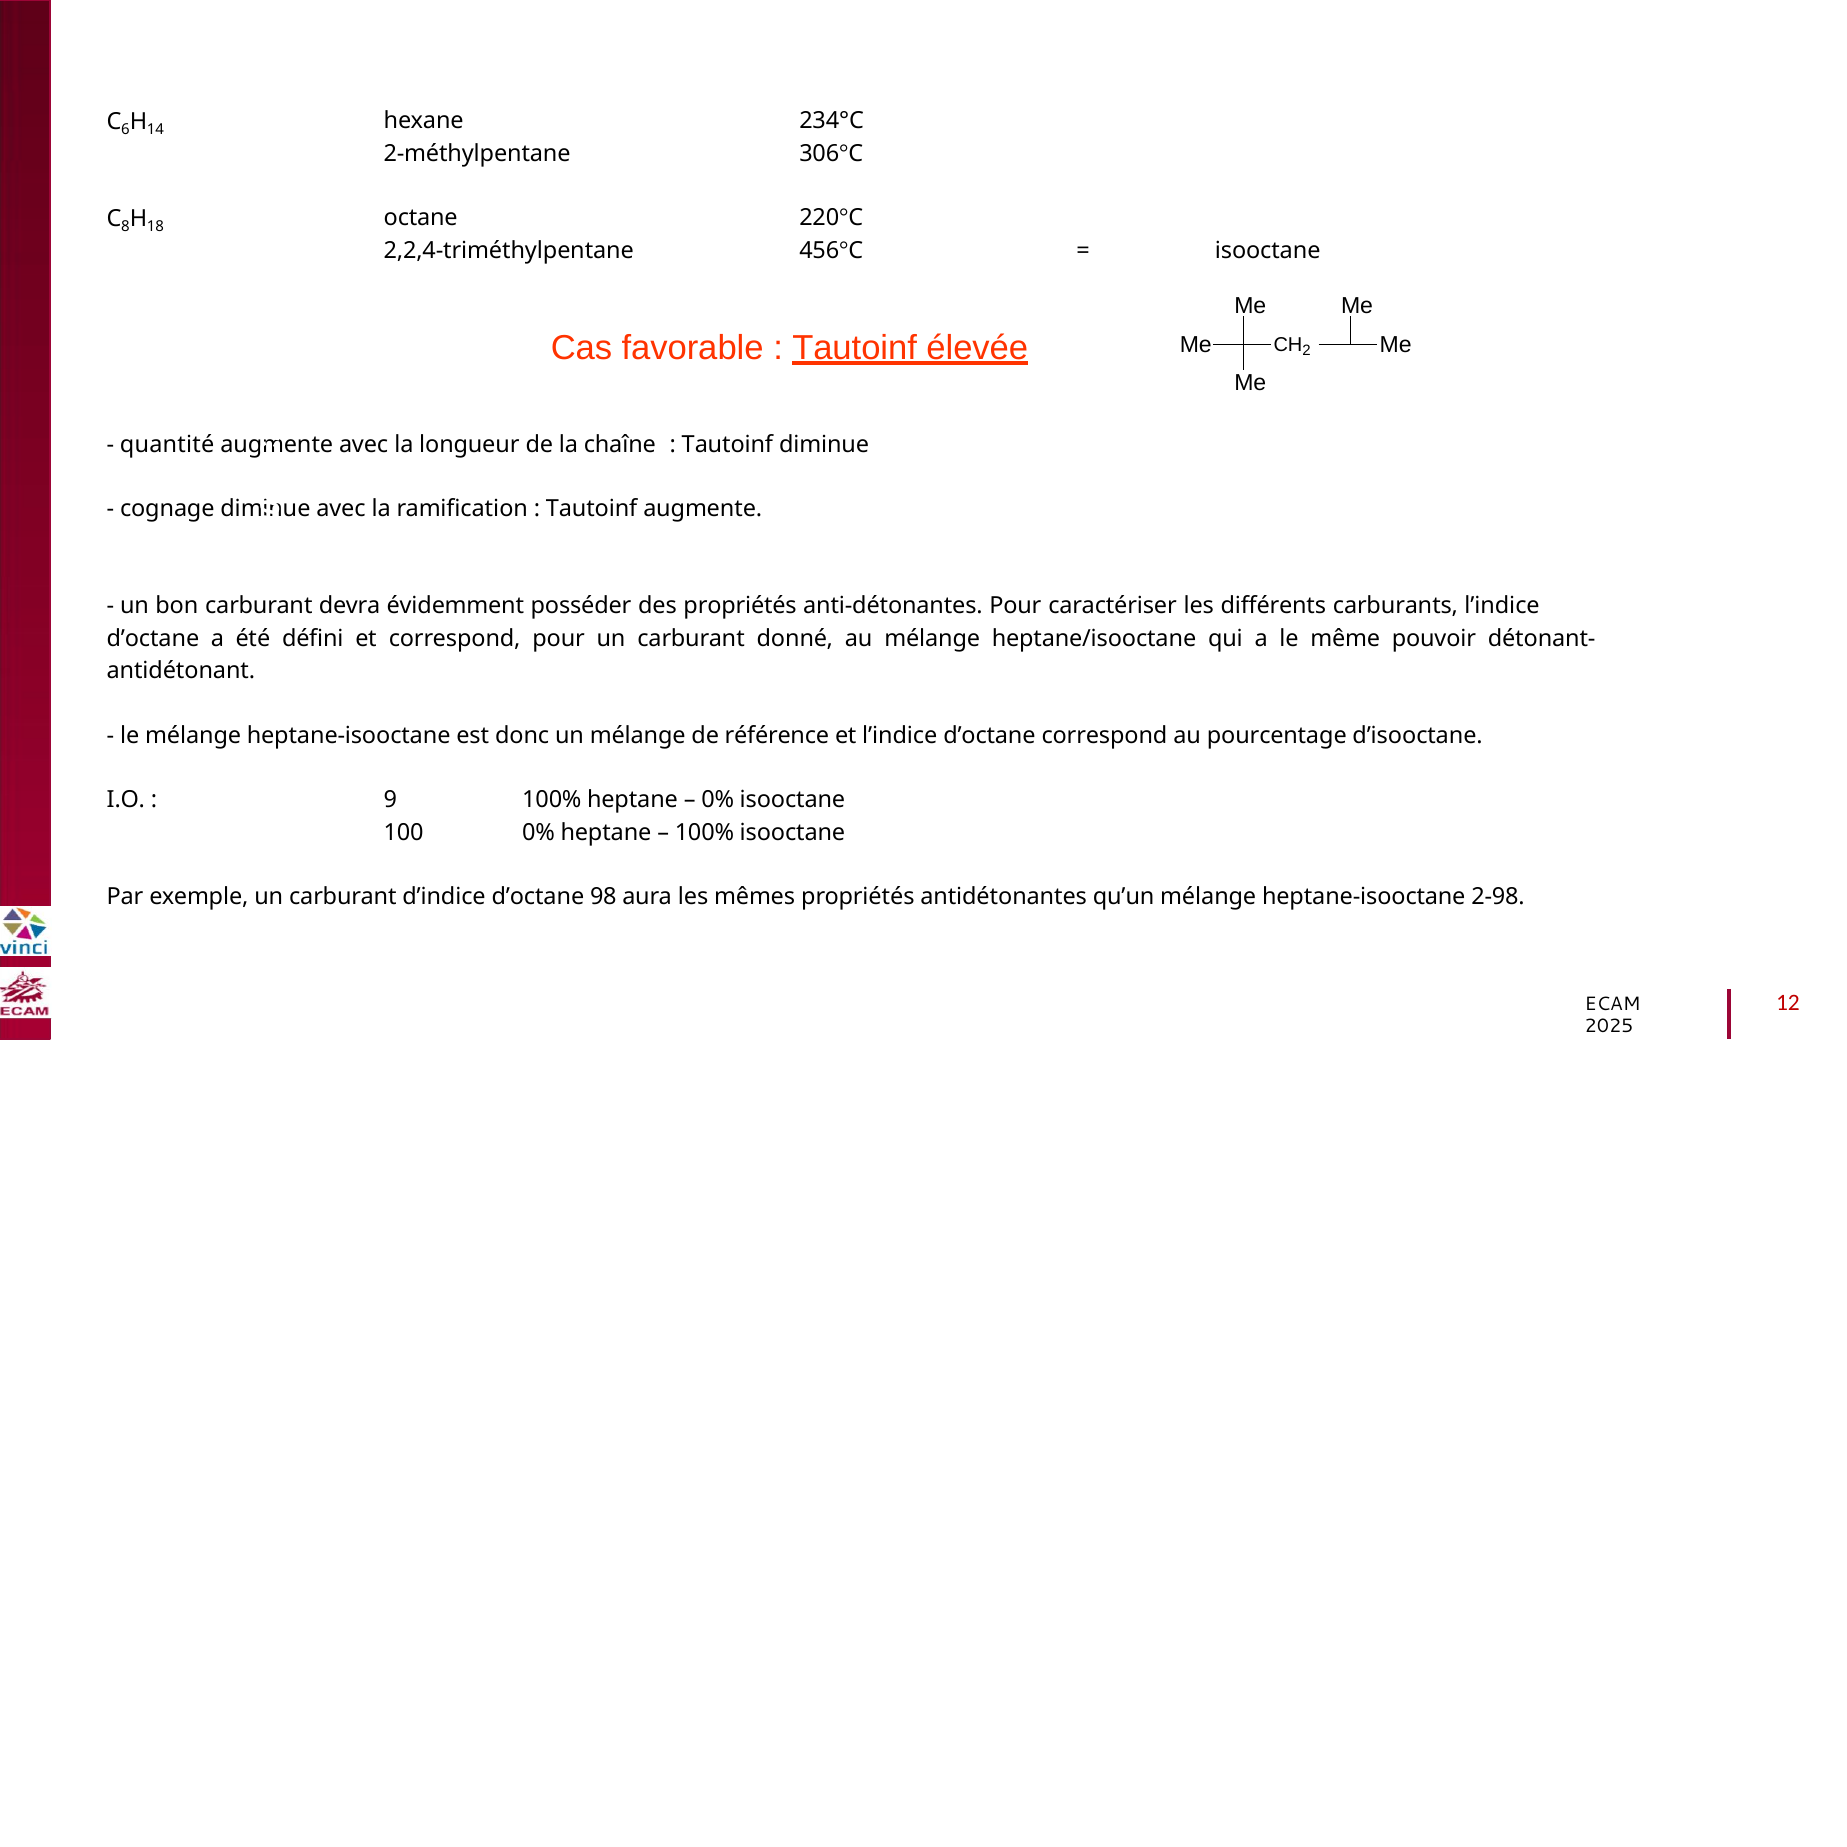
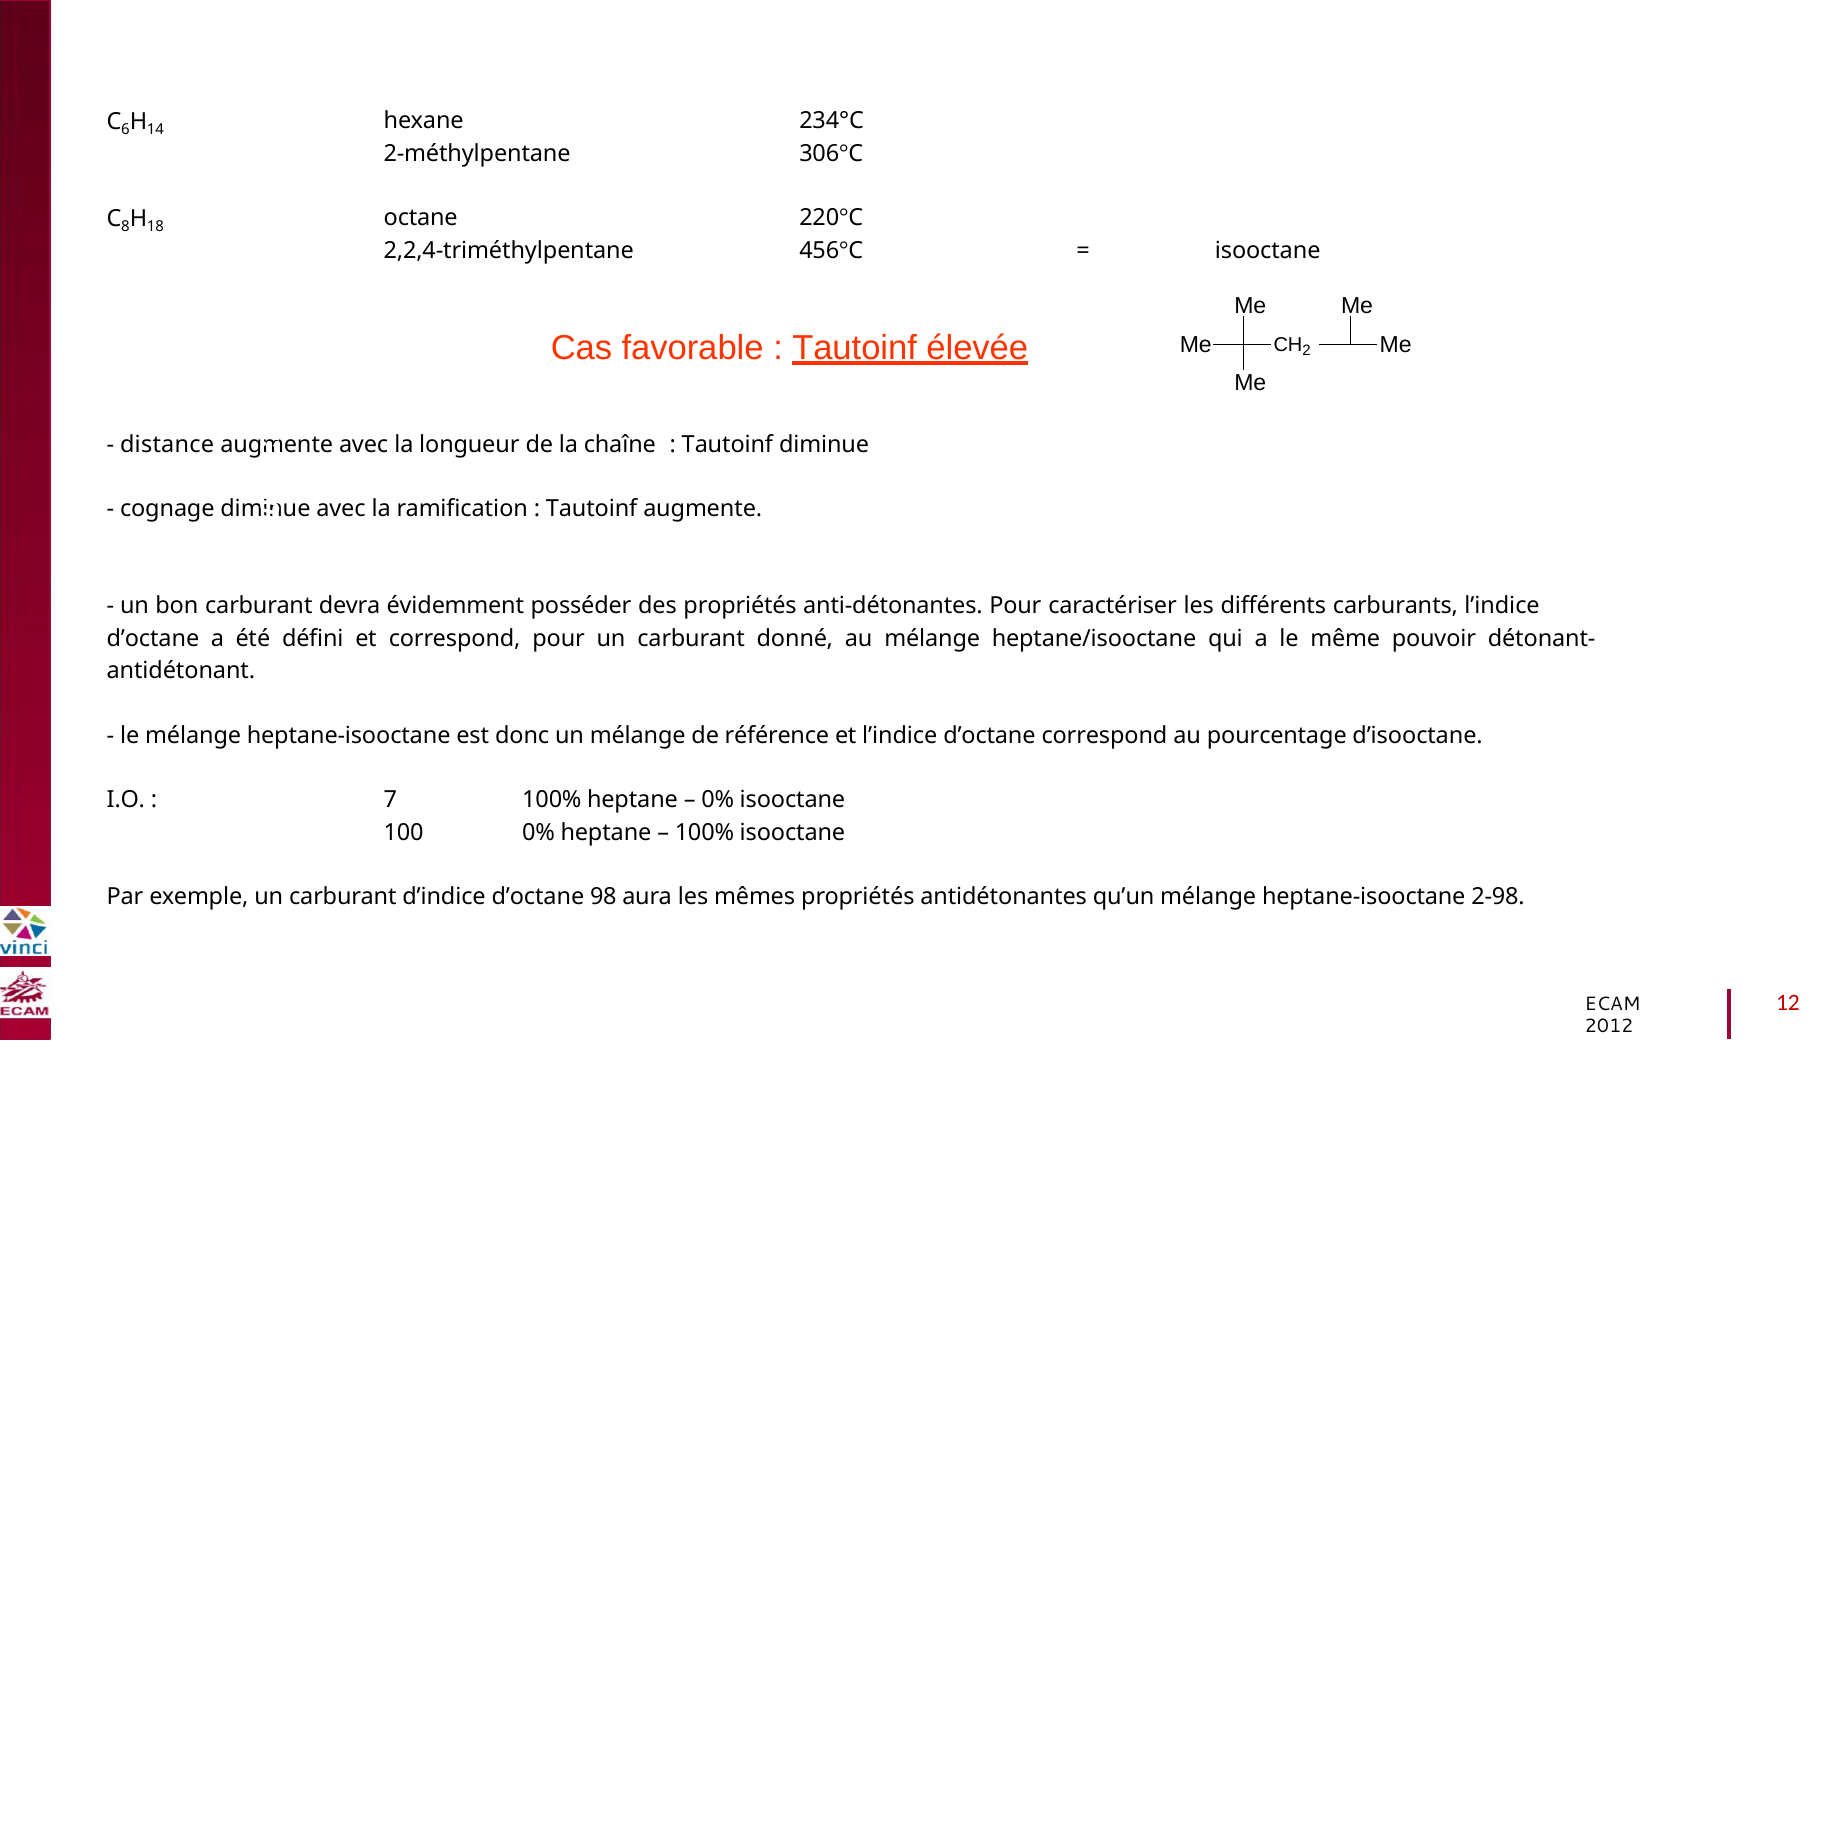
quantité: quantité -> distance (167, 444)
9: 9 -> 7 (390, 799)
2025: 2025 -> 2012 (1609, 1026)
